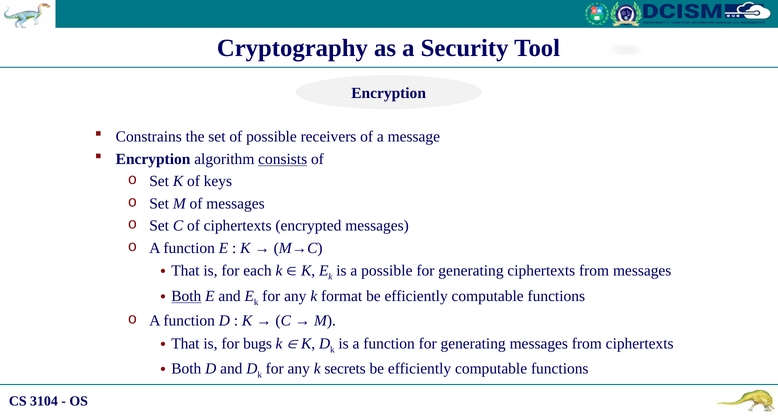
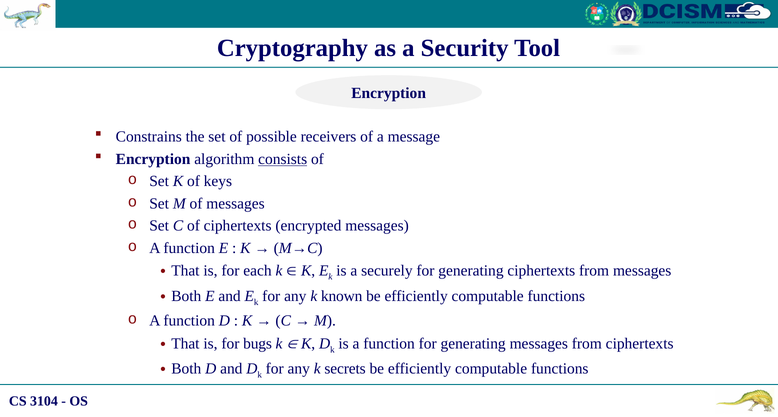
a possible: possible -> securely (387, 271)
Both underline: present -> none (186, 296)
format: format -> known (342, 296)
